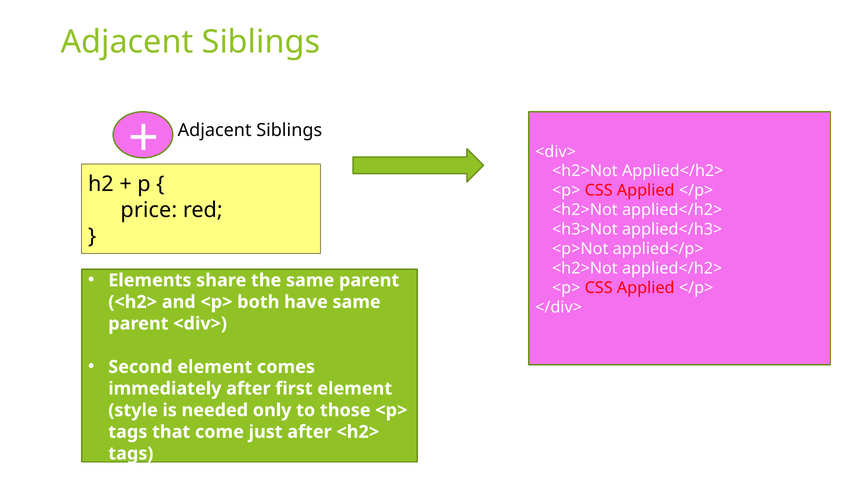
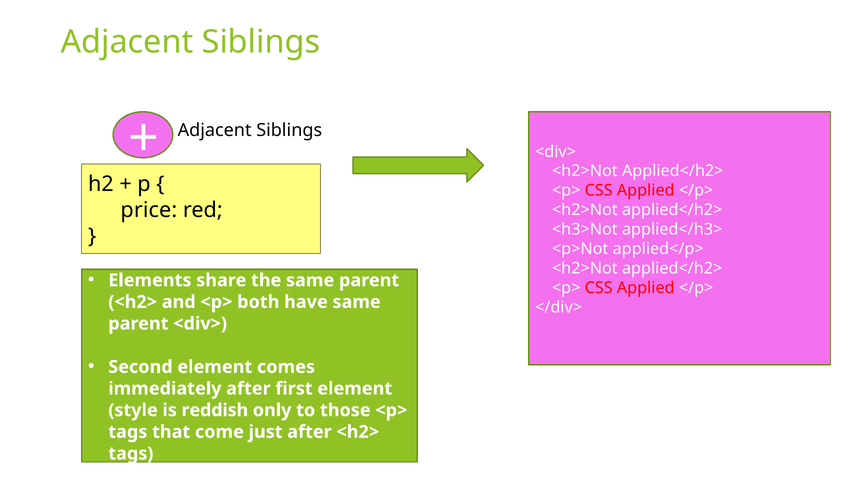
needed: needed -> reddish (215, 410)
